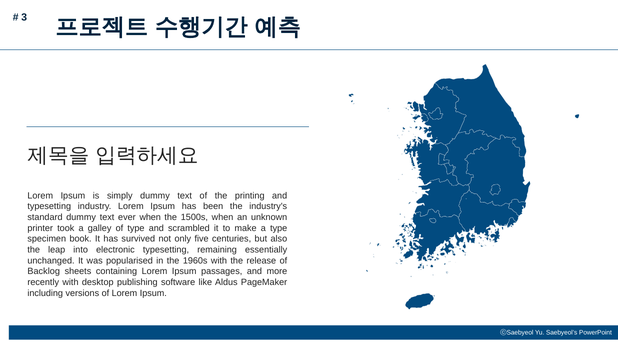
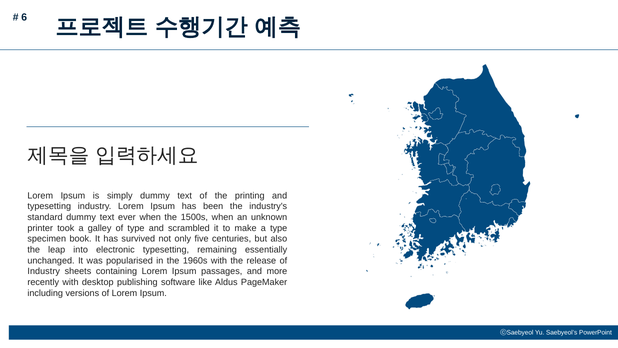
3: 3 -> 6 (24, 17)
Backlog: Backlog -> Industry (44, 271)
